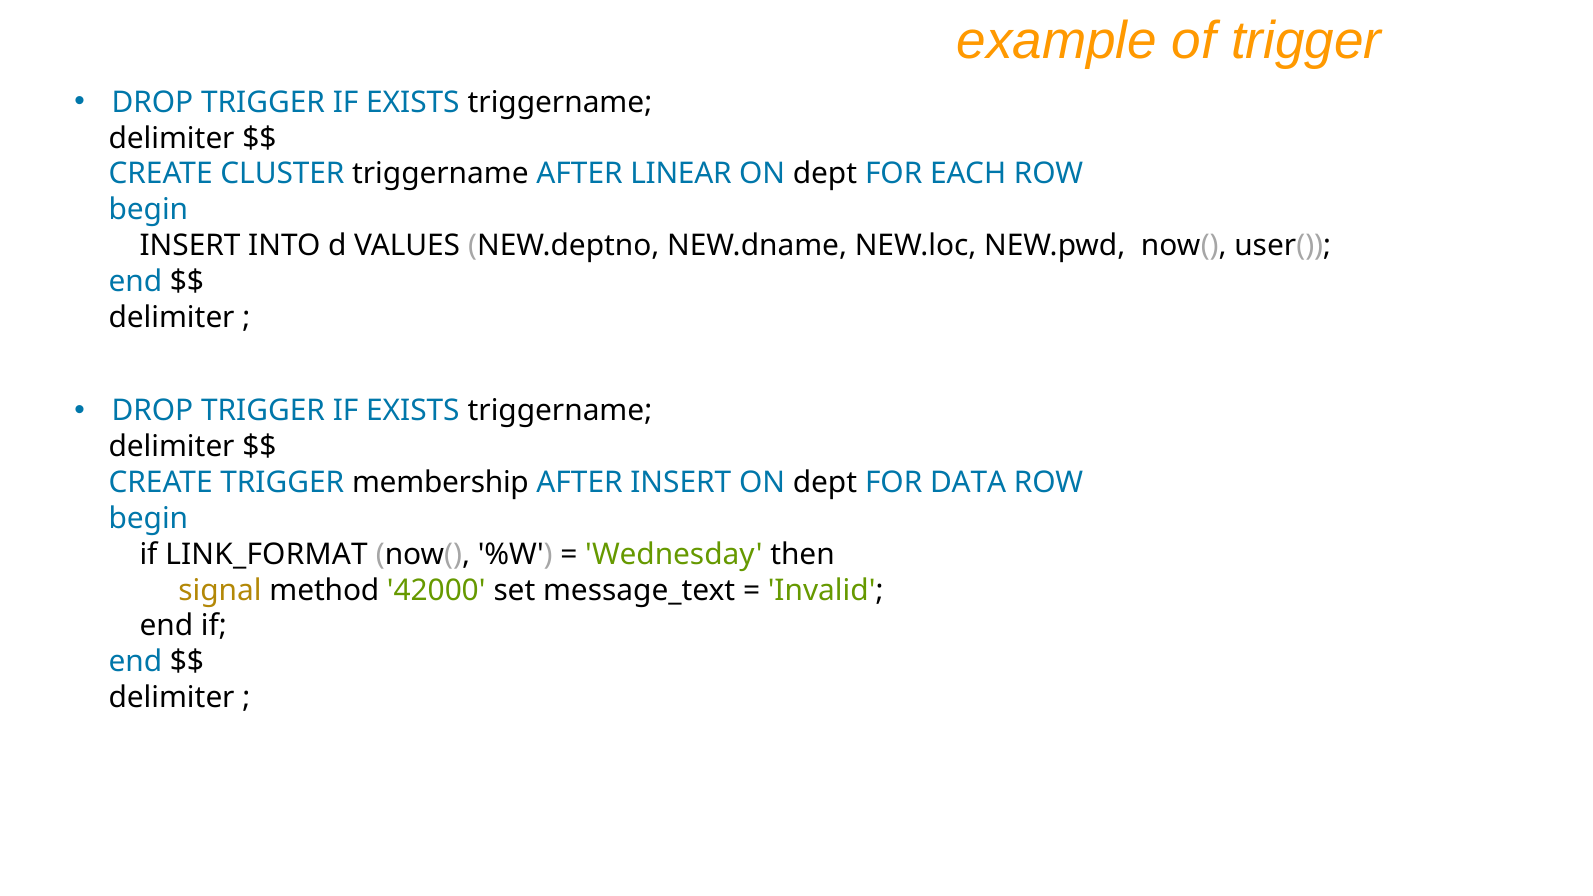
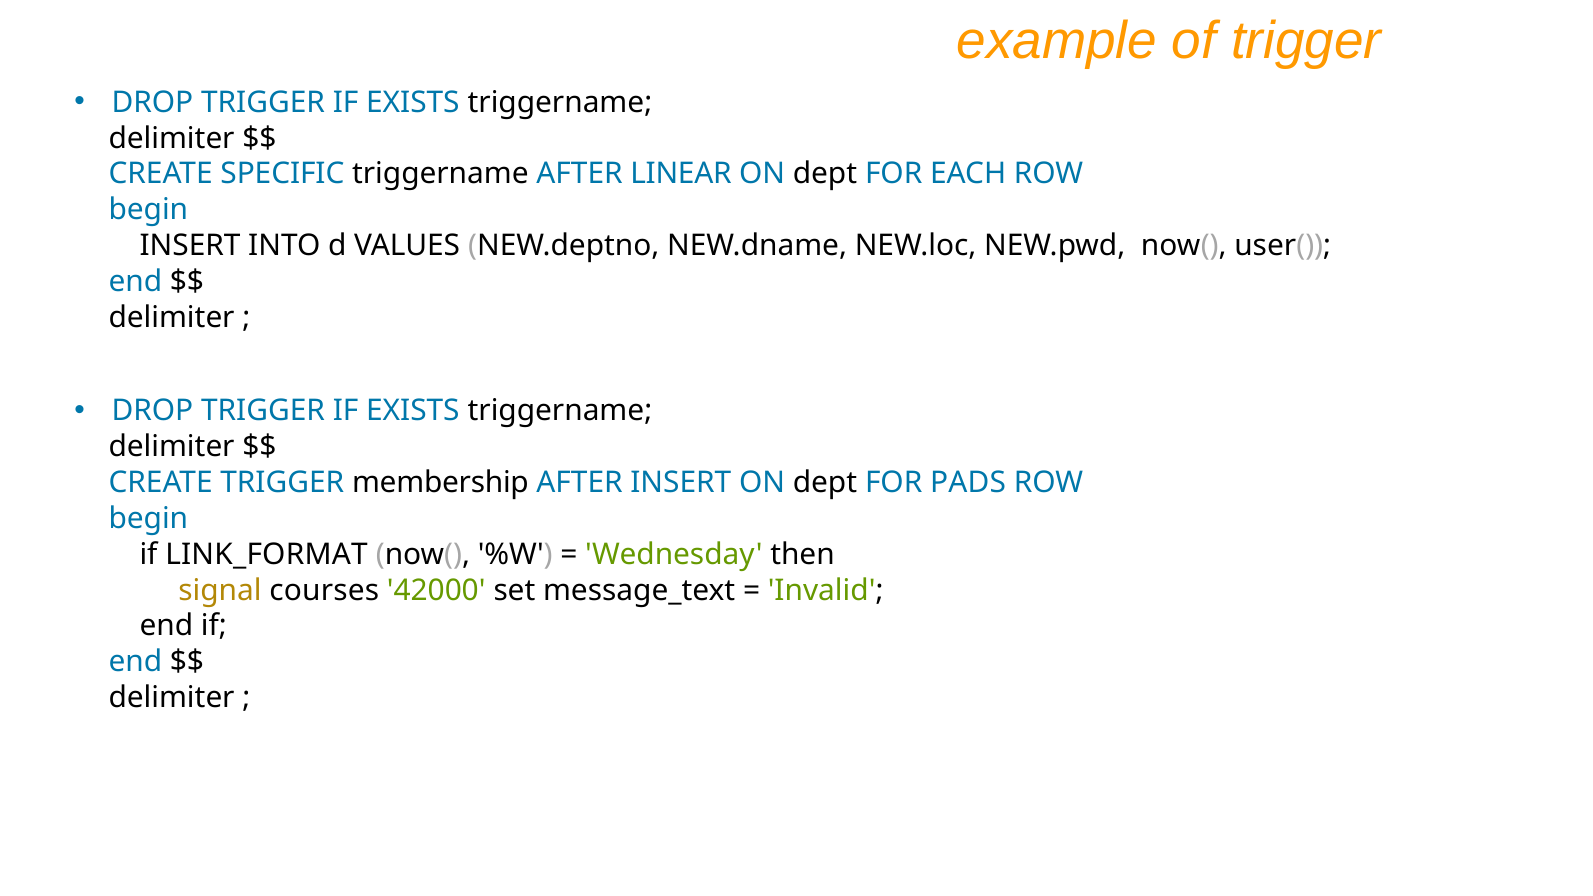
CLUSTER: CLUSTER -> SPECIFIC (282, 174)
DATA: DATA -> PADS (968, 483)
method: method -> courses (324, 590)
